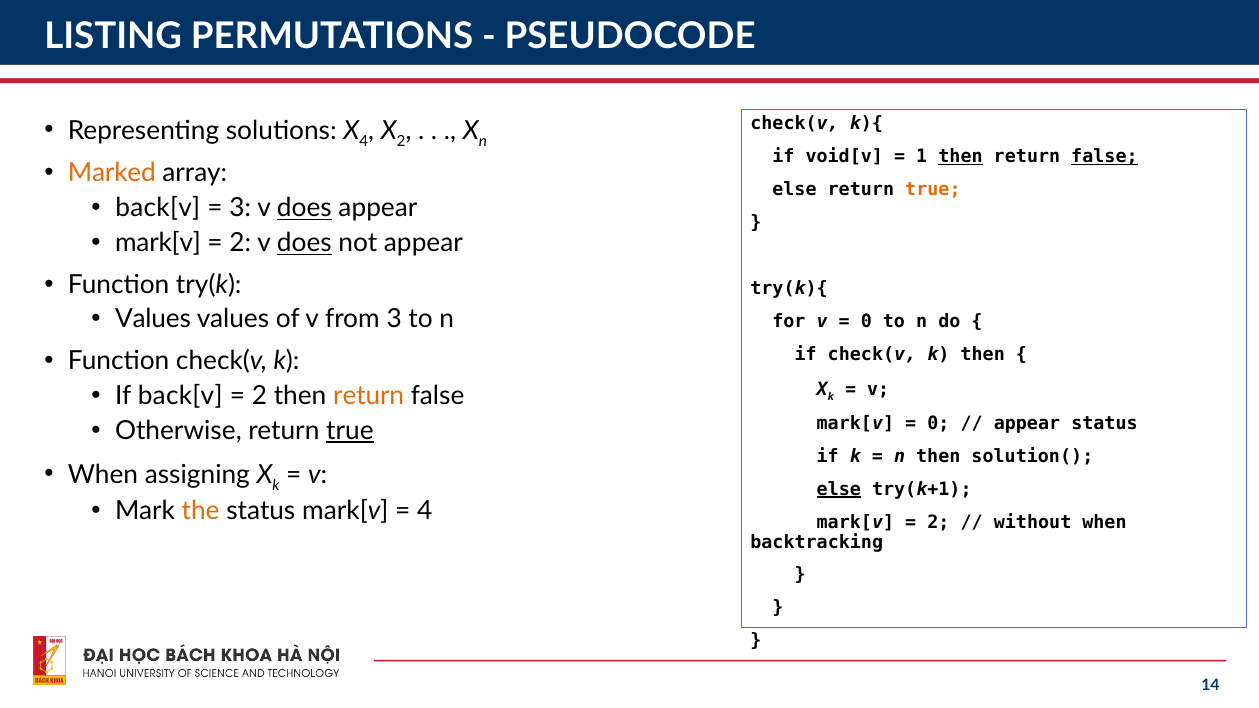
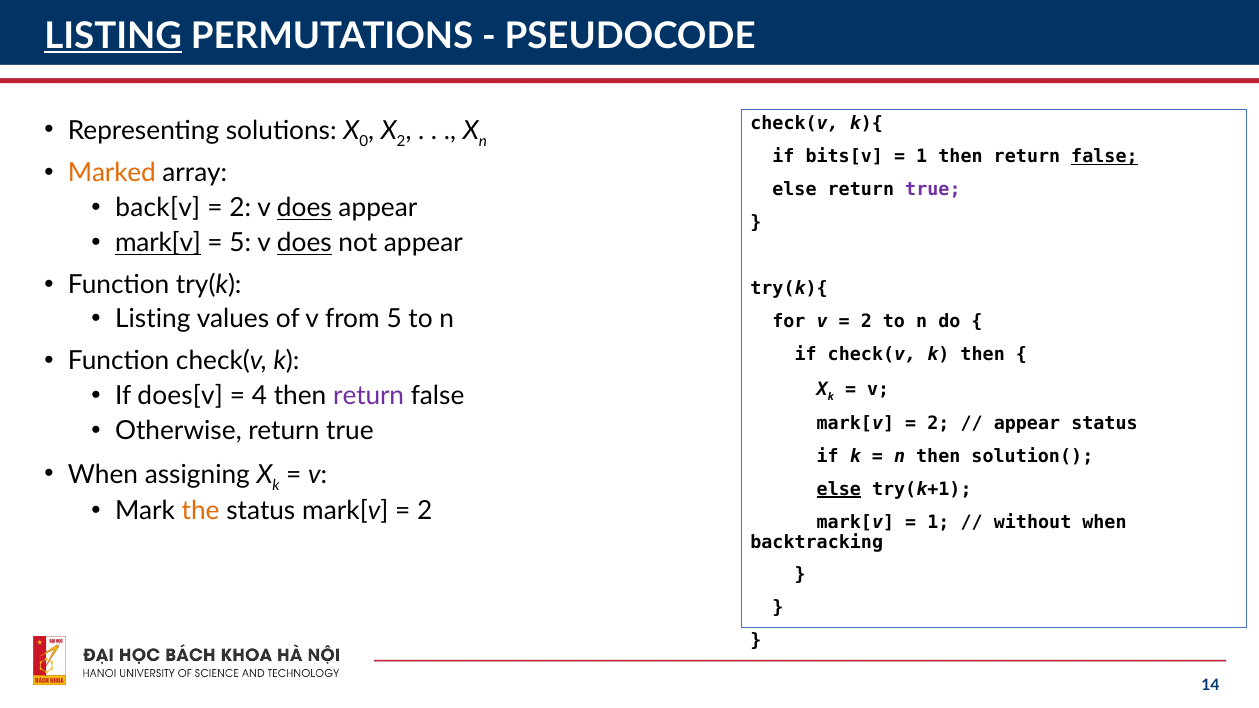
LISTING underline: none -> present (113, 36)
4: 4 -> 0 (364, 141)
void[v: void[v -> bits[v (844, 157)
then underline: present -> none (960, 157)
true colour: orange -> purple (933, 190)
3: 3 -> 2 (240, 208)
mark[v underline: none -> present (158, 243)
2: 2 -> 5 (240, 243)
Values: Values -> Listing (153, 319)
from 3: 3 -> 5 (394, 319)
0: 0 -> 2 (866, 322)
If back[v: back[v -> does[v (180, 396)
2: 2 -> 4 (259, 396)
return colour: orange -> purple (369, 396)
0: 0 -> 2 (938, 423)
true underline: present -> none (350, 431)
4: 4 -> 2 (425, 511)
2: 2 -> 1 (938, 522)
